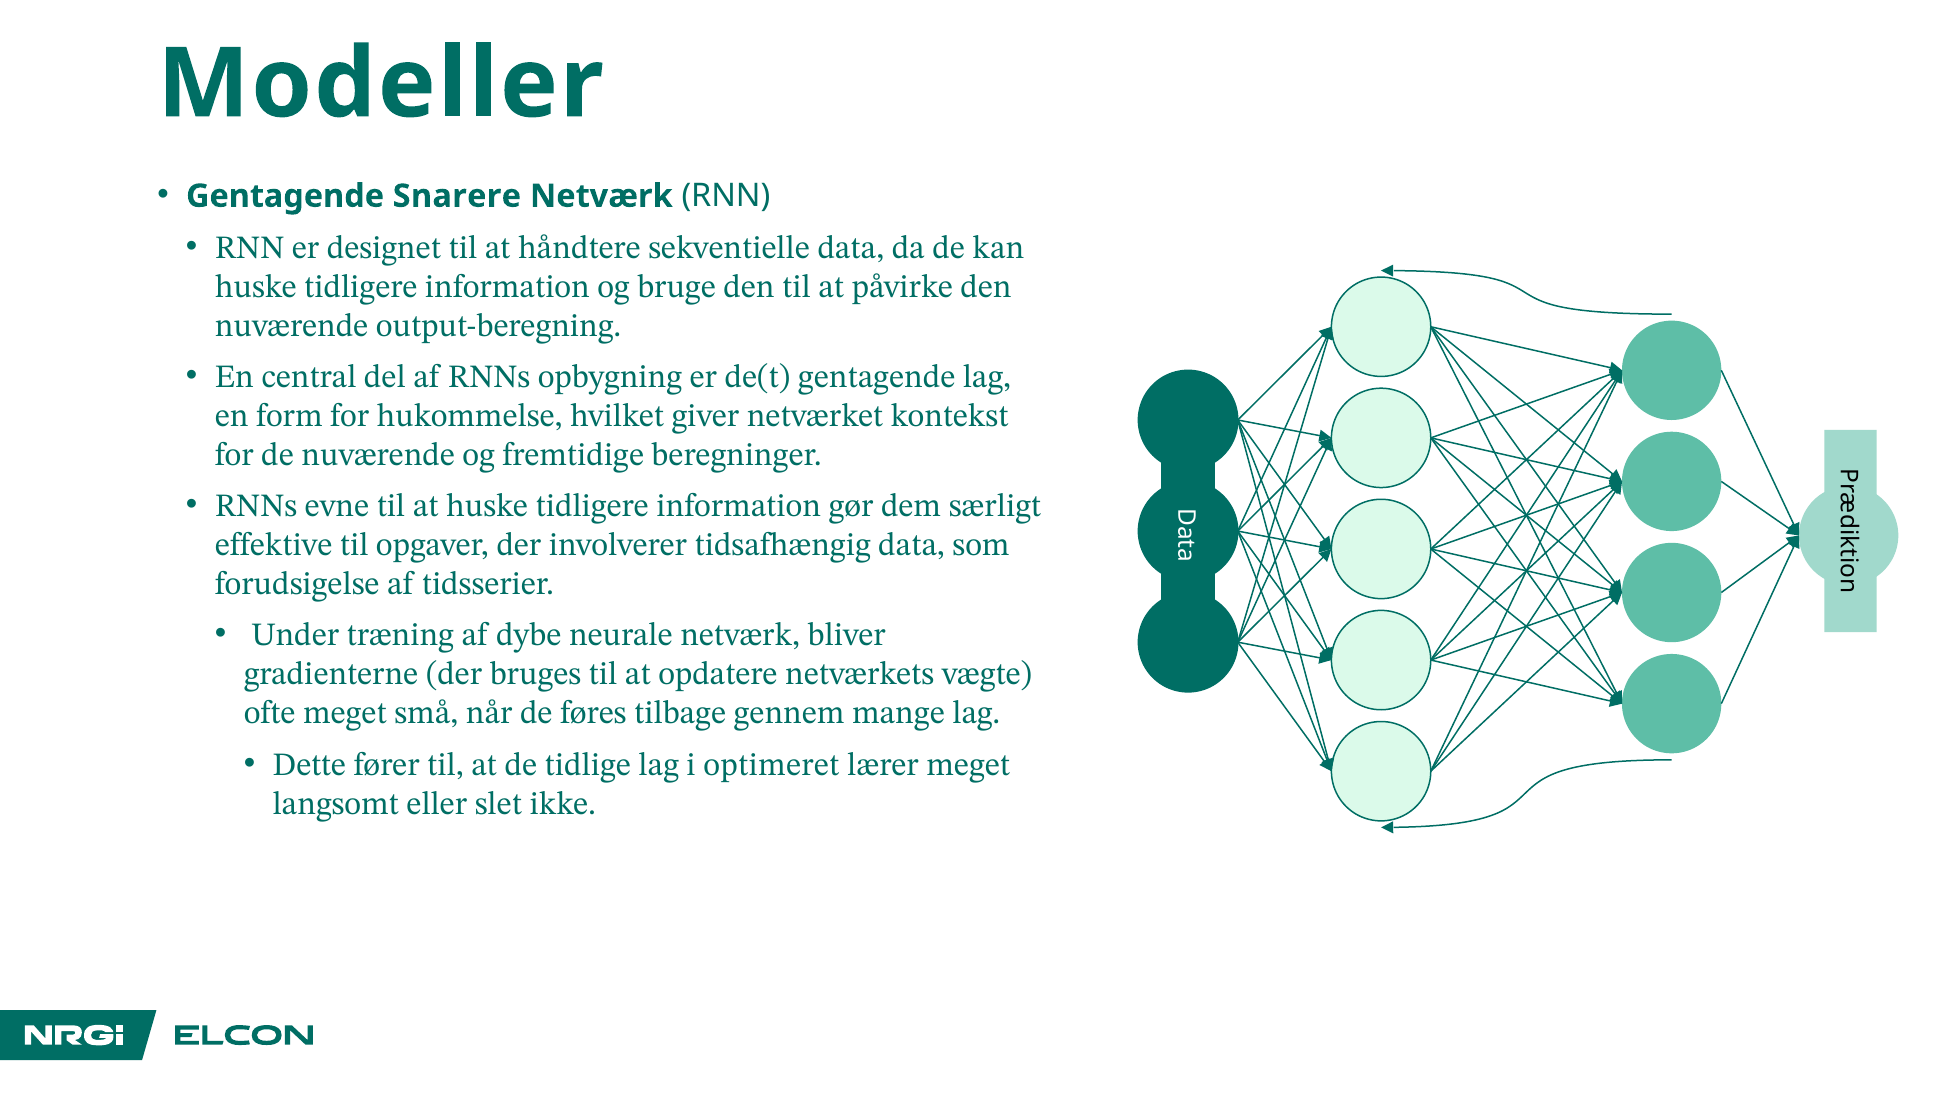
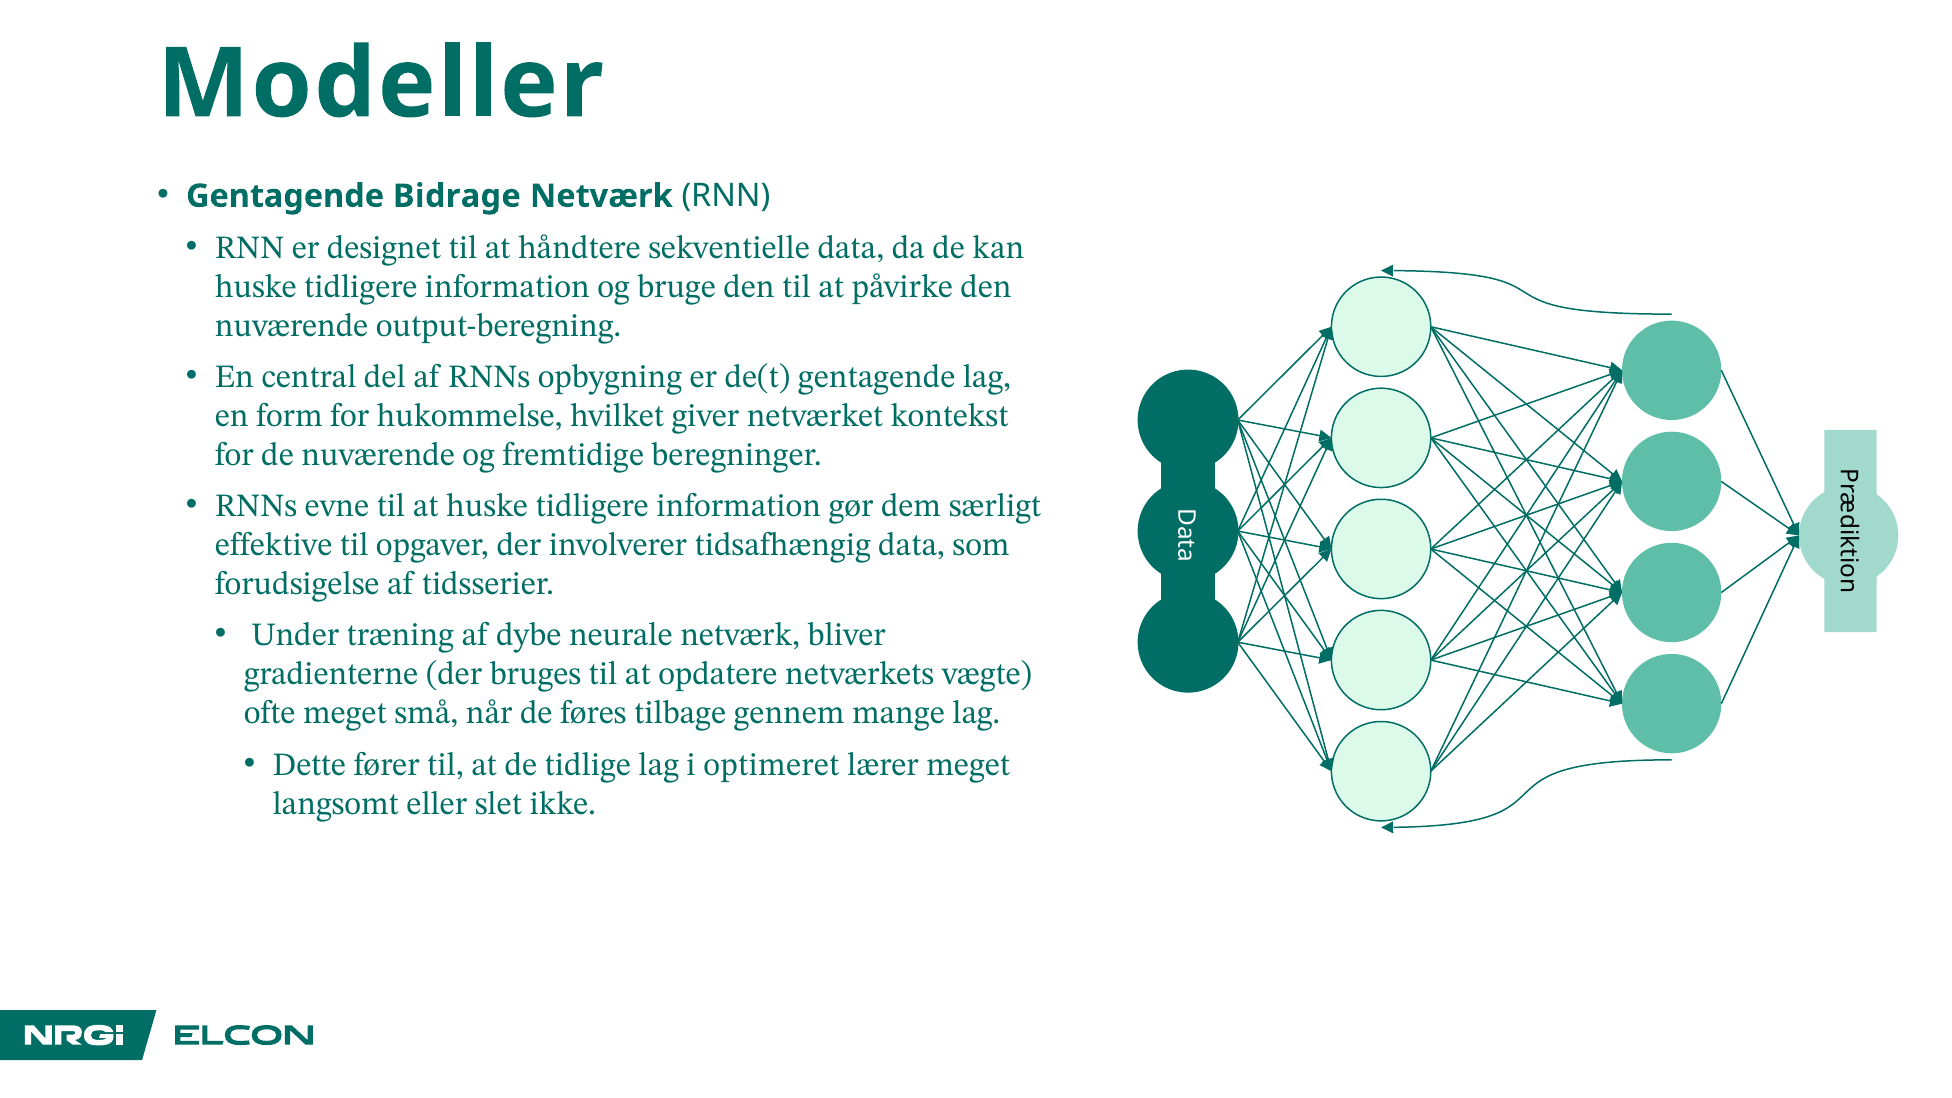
Snarere: Snarere -> Bidrage (457, 196)
